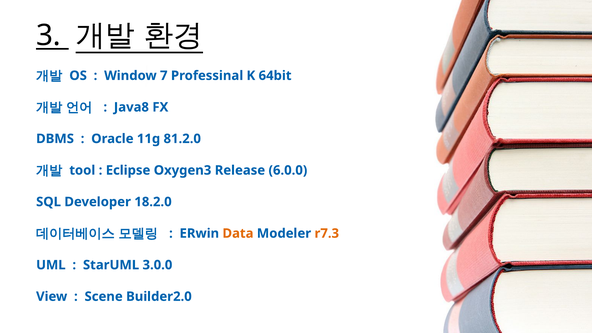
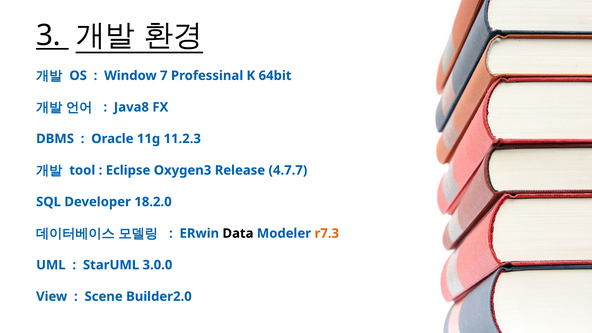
81.2.0: 81.2.0 -> 11.2.3 (182, 139)
6.0.0: 6.0.0 -> 4.7.7 (288, 170)
Data colour: orange -> black (238, 233)
